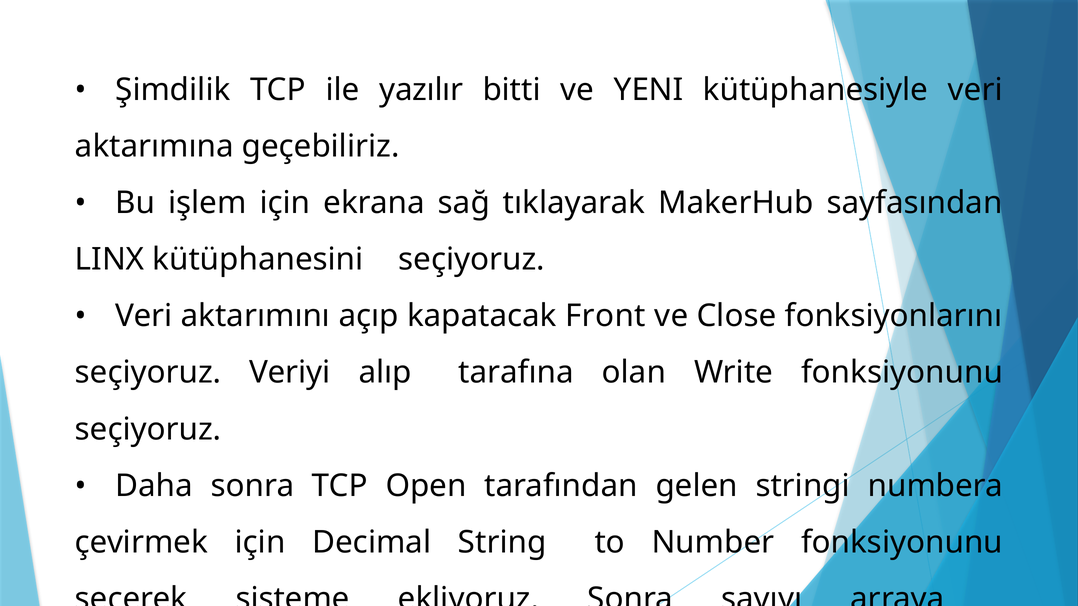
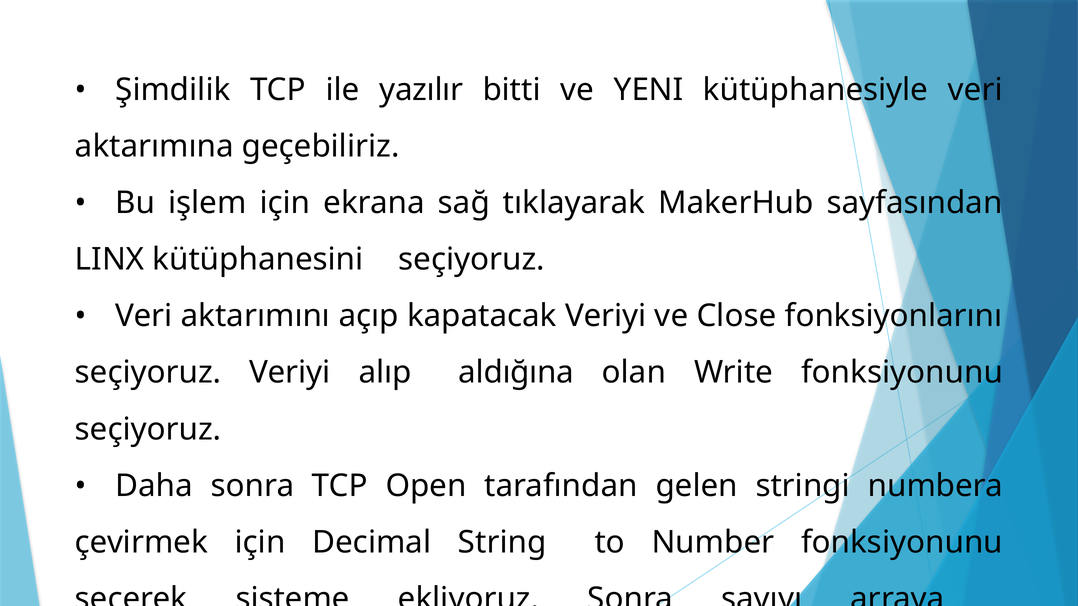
kapatacak Front: Front -> Veriyi (606, 316)
tarafına: tarafına -> aldığına (516, 373)
